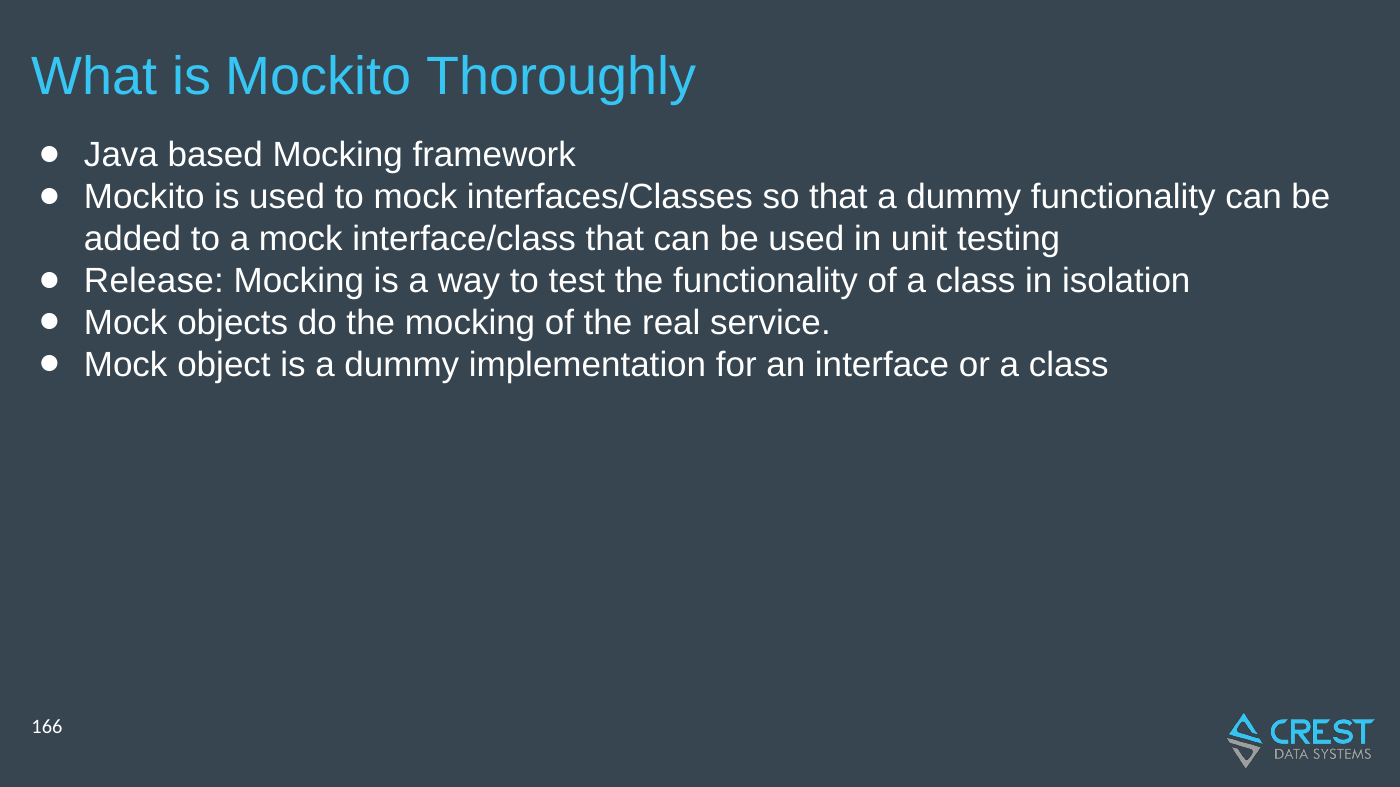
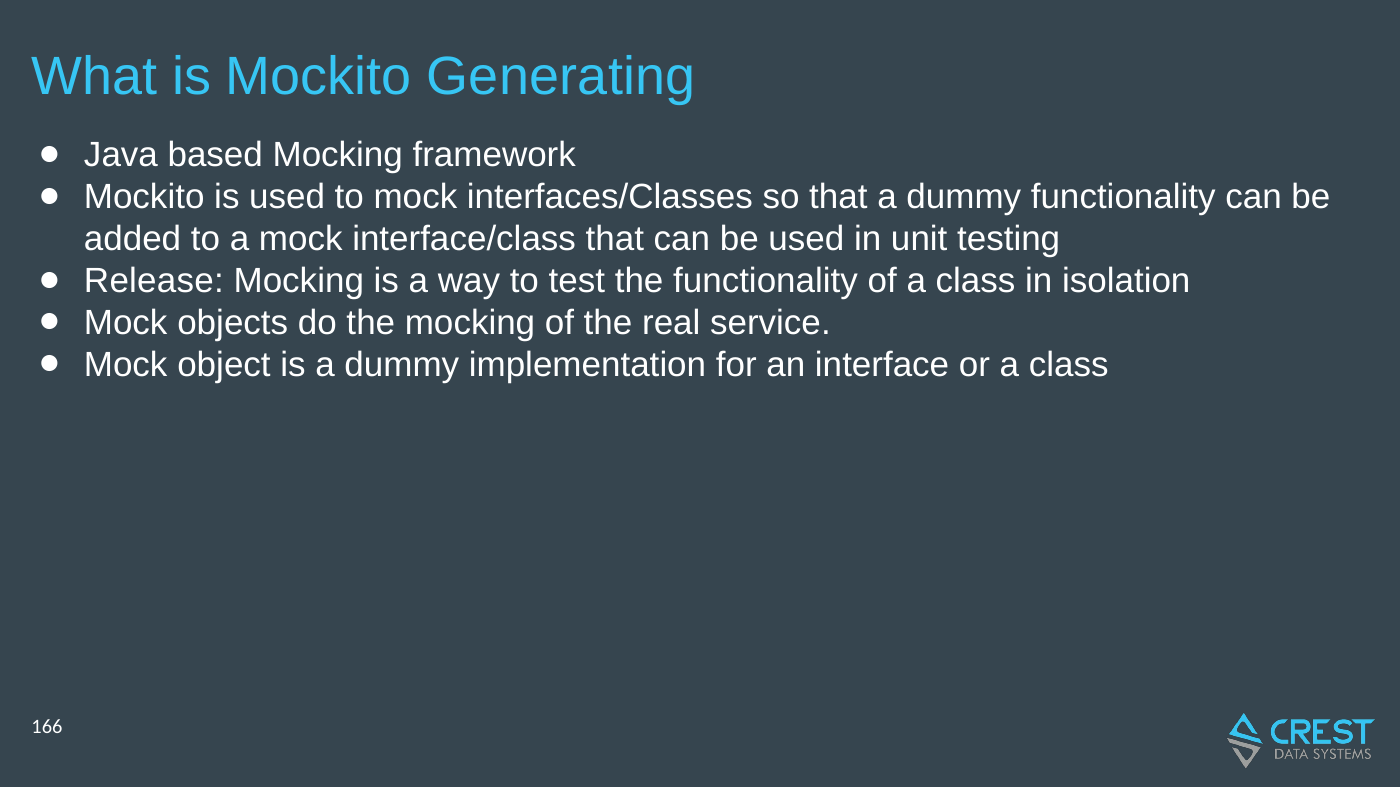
Thoroughly: Thoroughly -> Generating (561, 77)
